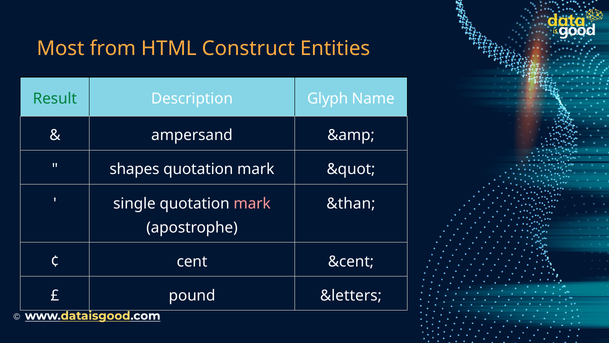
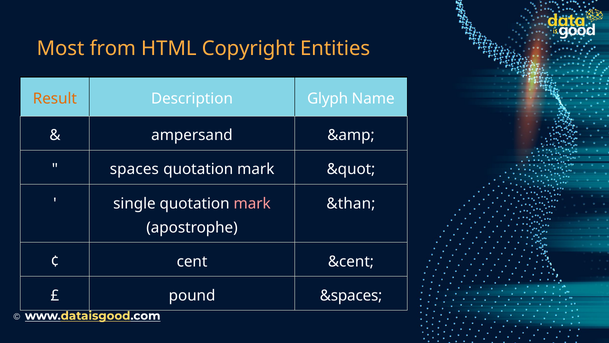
Construct: Construct -> Copyright (248, 49)
Result colour: green -> orange (55, 99)
shapes: shapes -> spaces (134, 169)
&letters: &letters -> &spaces (351, 295)
